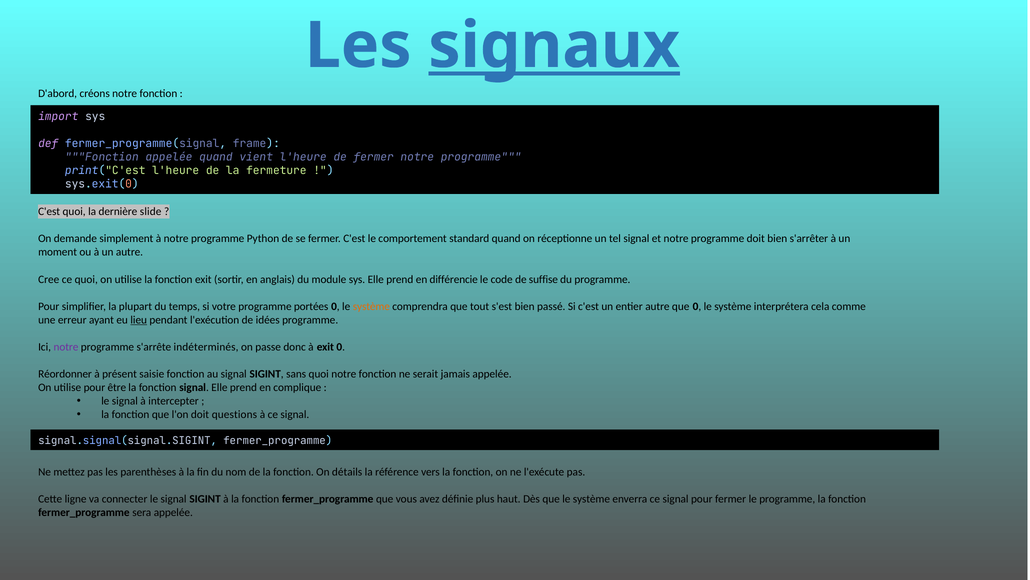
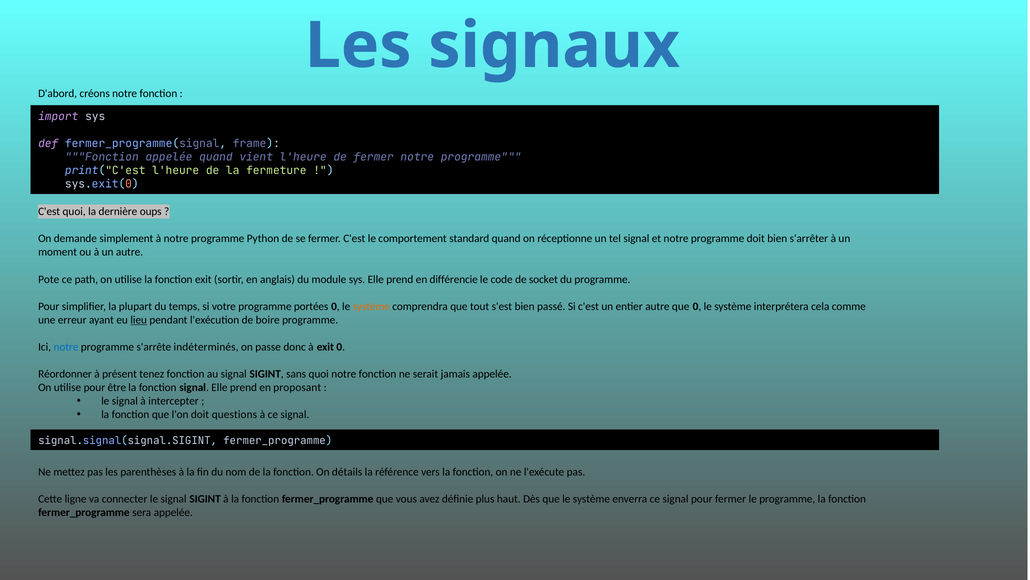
signaux underline: present -> none (554, 46)
slide: slide -> oups (151, 211)
Cree: Cree -> Pote (49, 279)
ce quoi: quoi -> path (86, 279)
suffise: suffise -> socket (543, 279)
idées: idées -> boire (268, 320)
notre colour: purple -> blue (66, 347)
saisie: saisie -> tenez (152, 374)
complique: complique -> proposant (297, 387)
